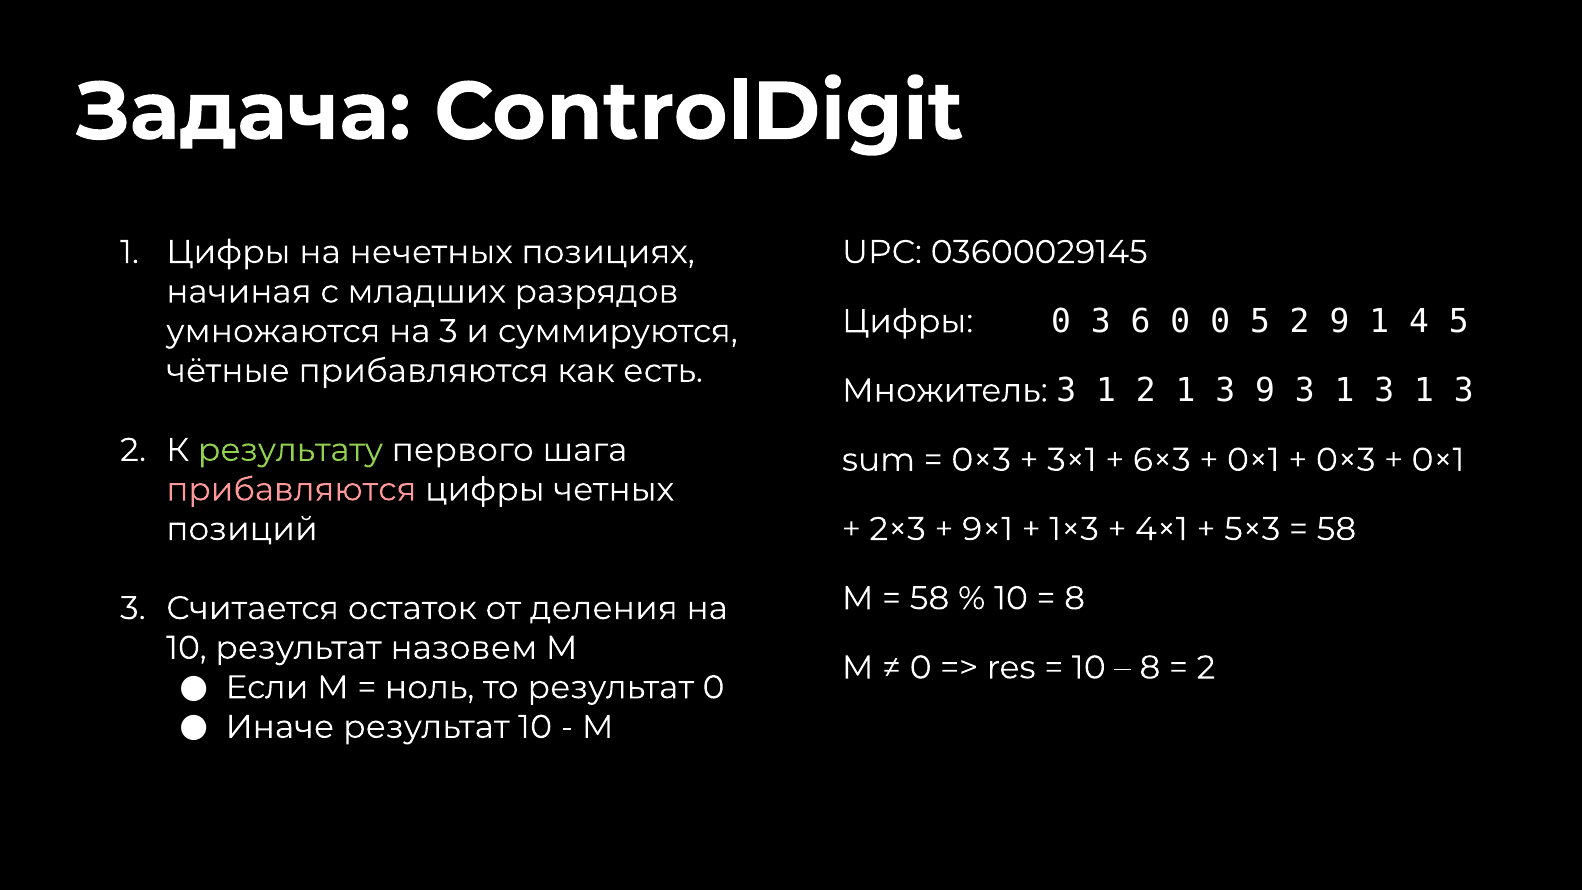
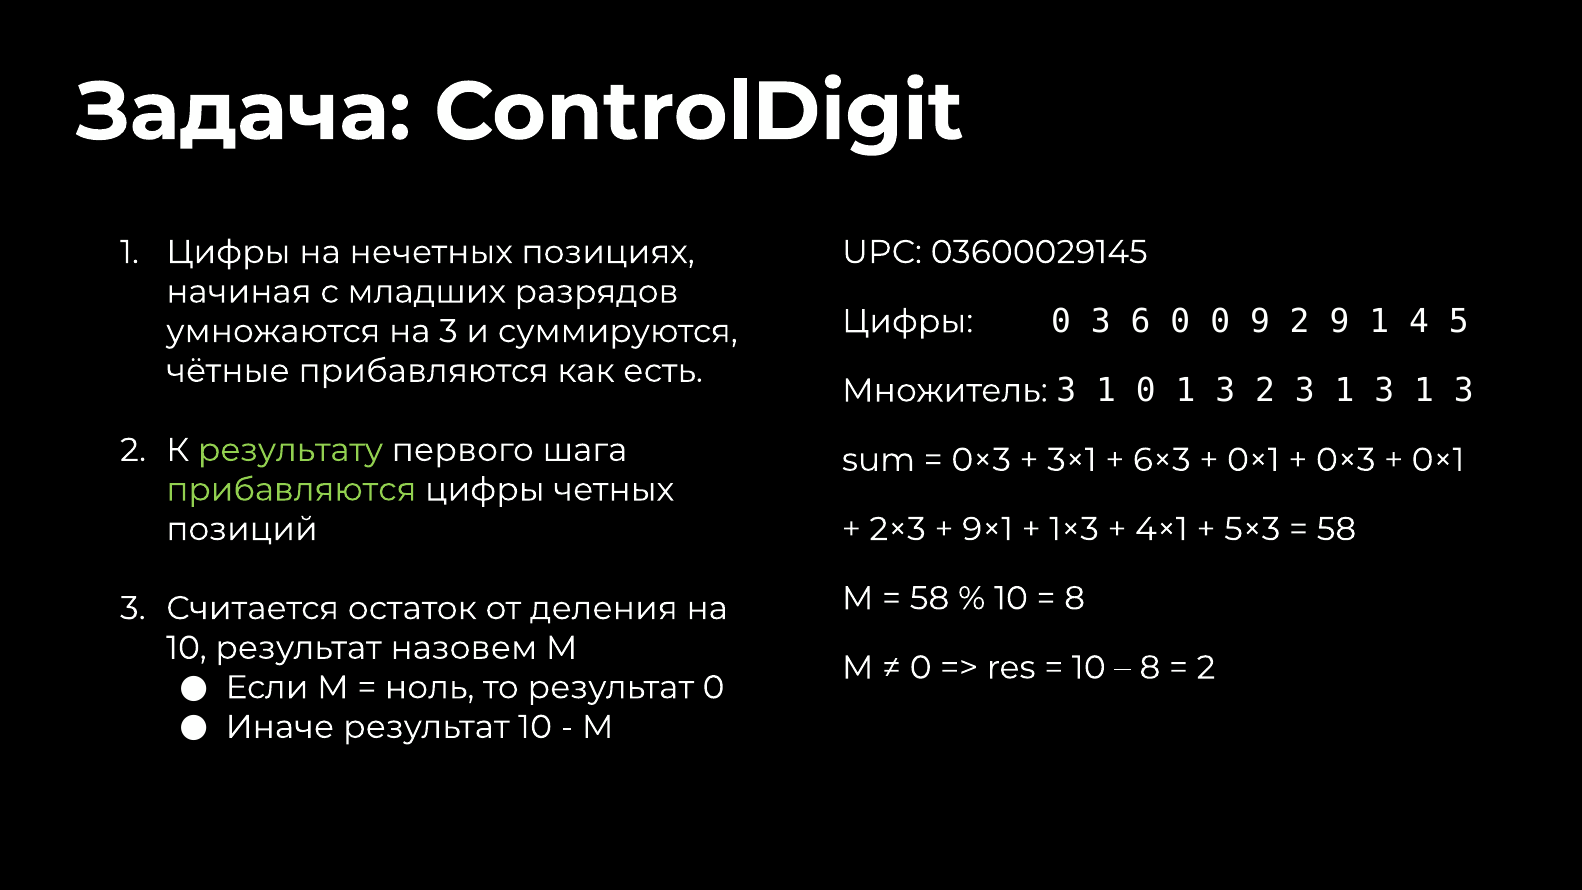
0 5: 5 -> 9 (1260, 321)
1 2: 2 -> 0 (1146, 391)
3 9: 9 -> 2 (1265, 391)
прибавляются colour: pink -> light green (291, 490)
